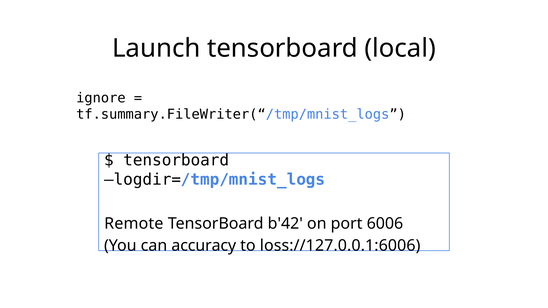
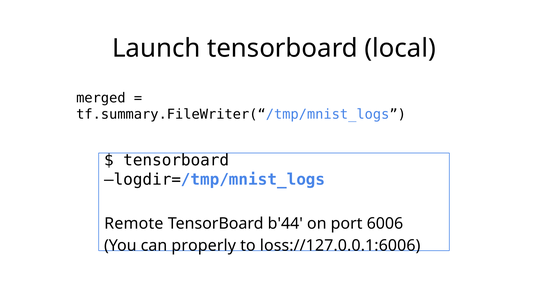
ignore: ignore -> merged (101, 98)
b'42: b'42 -> b'44 (285, 224)
accuracy: accuracy -> properly (204, 246)
